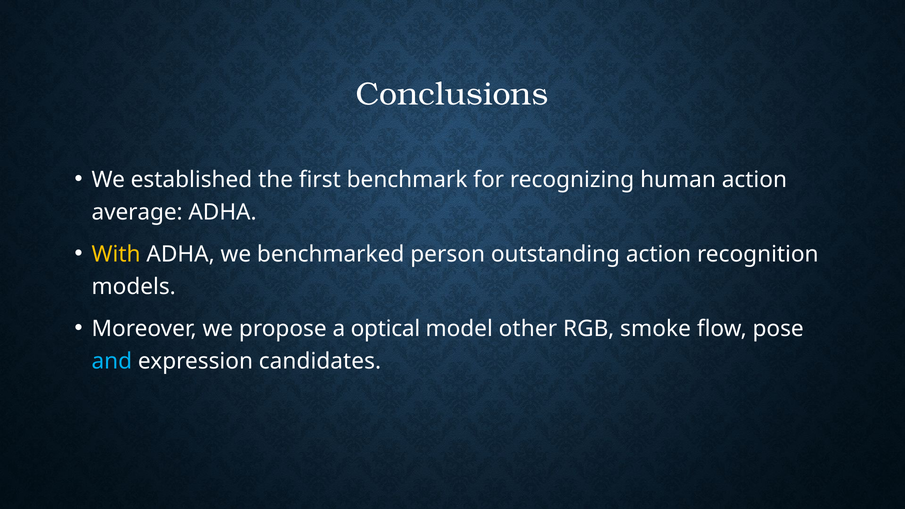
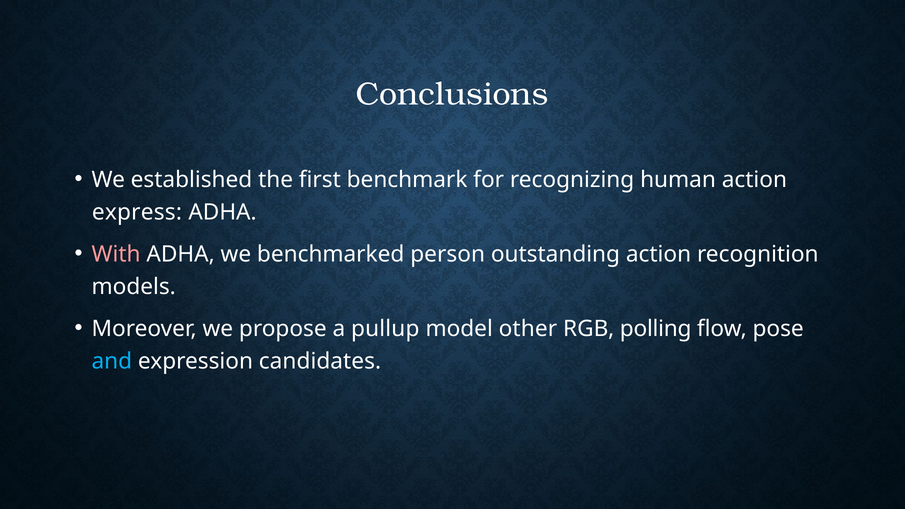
average: average -> express (137, 212)
With colour: yellow -> pink (116, 254)
optical: optical -> pullup (385, 329)
smoke: smoke -> polling (656, 329)
